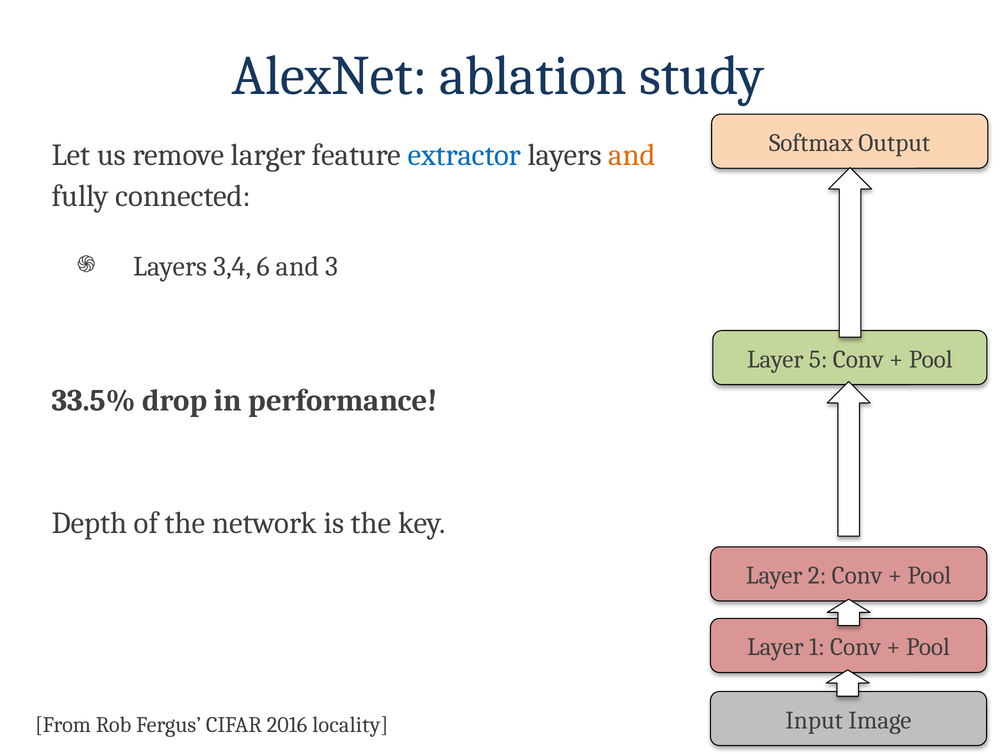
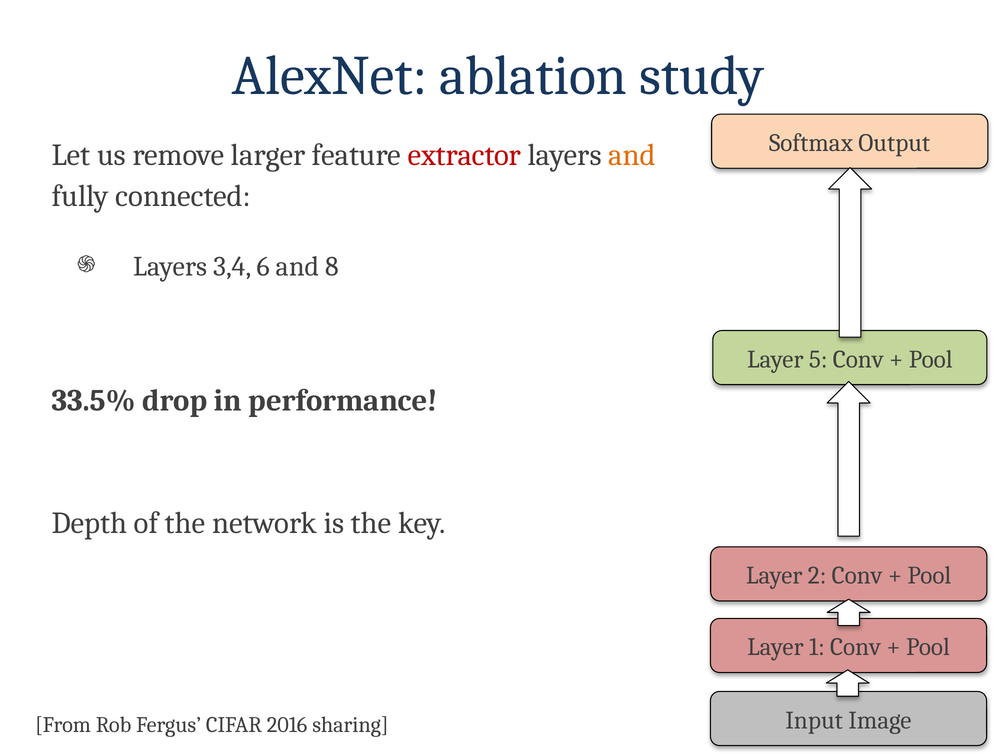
extractor colour: blue -> red (464, 155)
3: 3 -> 8 (332, 267)
locality: locality -> sharing (350, 725)
